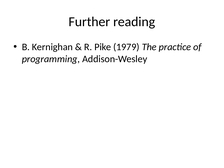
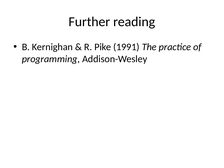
1979: 1979 -> 1991 (126, 47)
